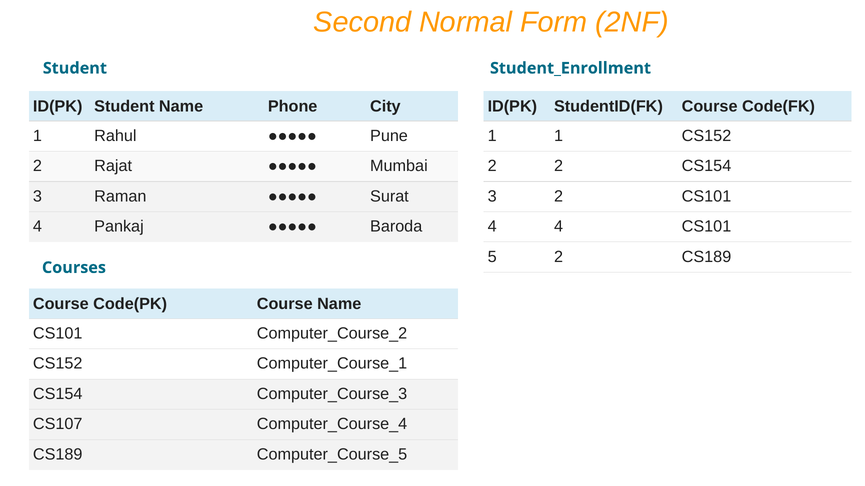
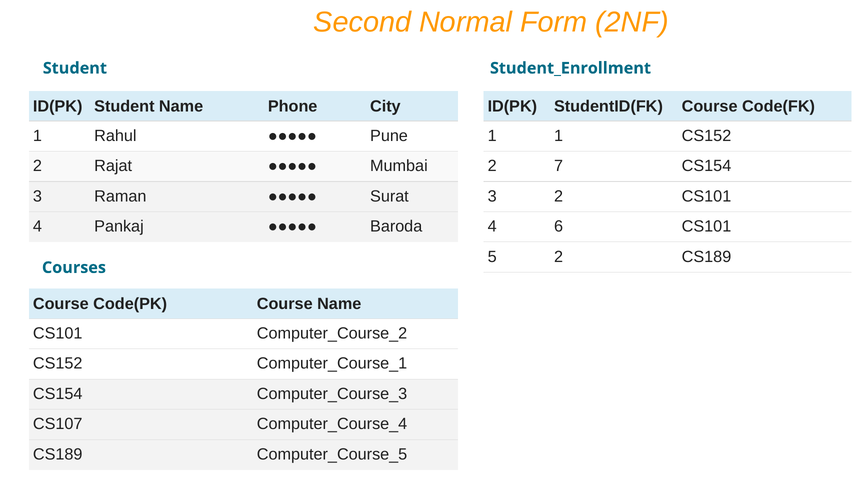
2 2: 2 -> 7 (559, 166)
4 4: 4 -> 6 (559, 227)
